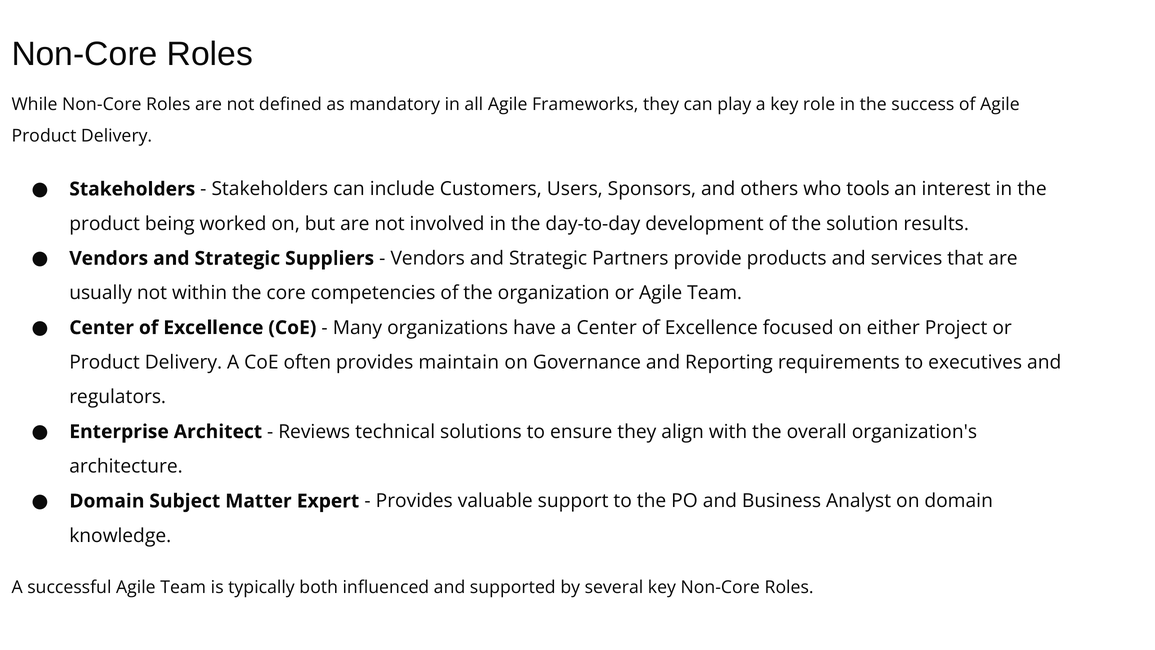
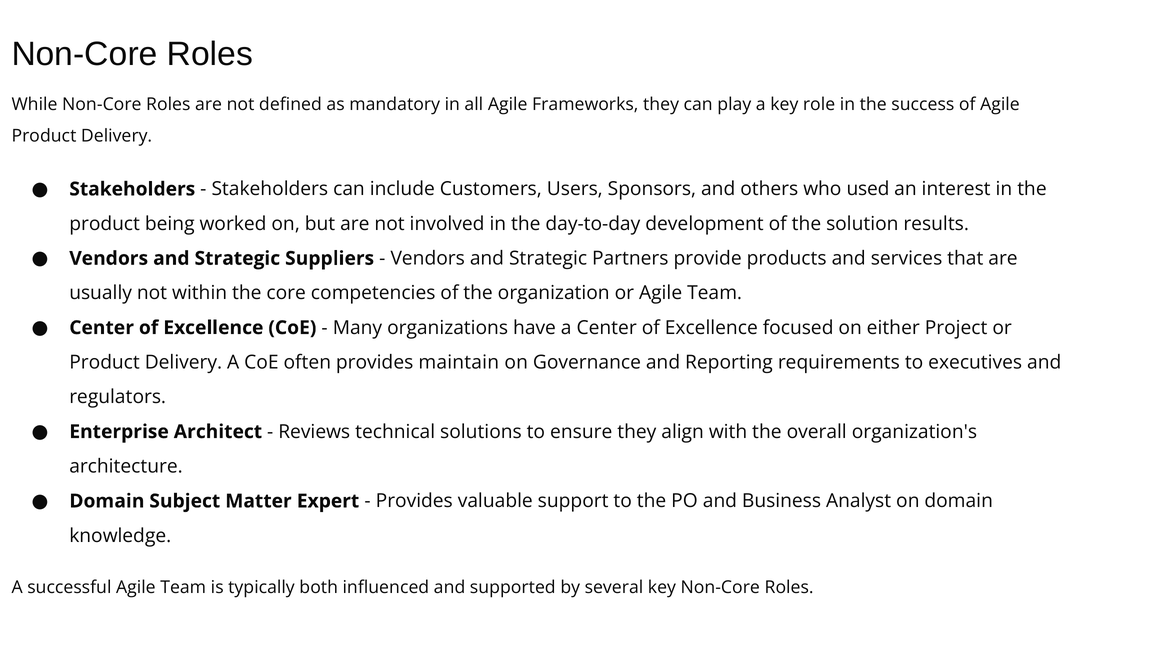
tools: tools -> used (868, 189)
